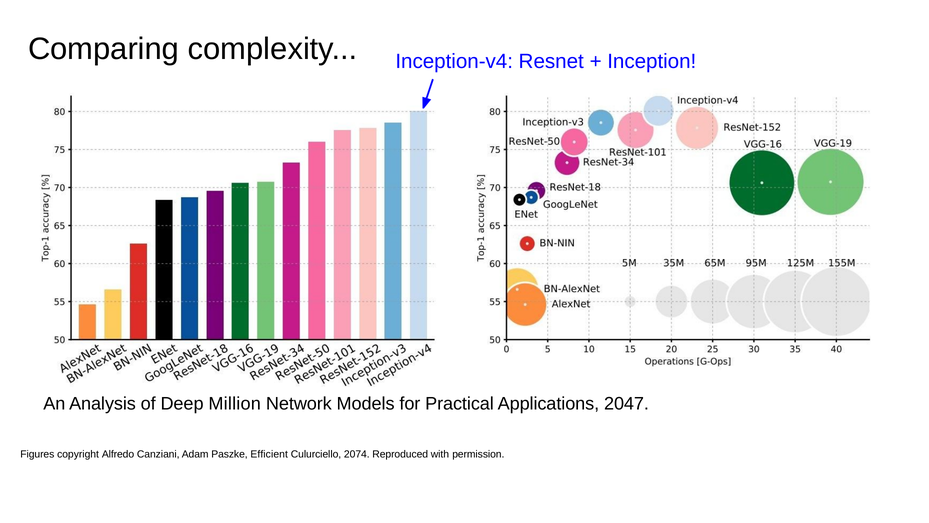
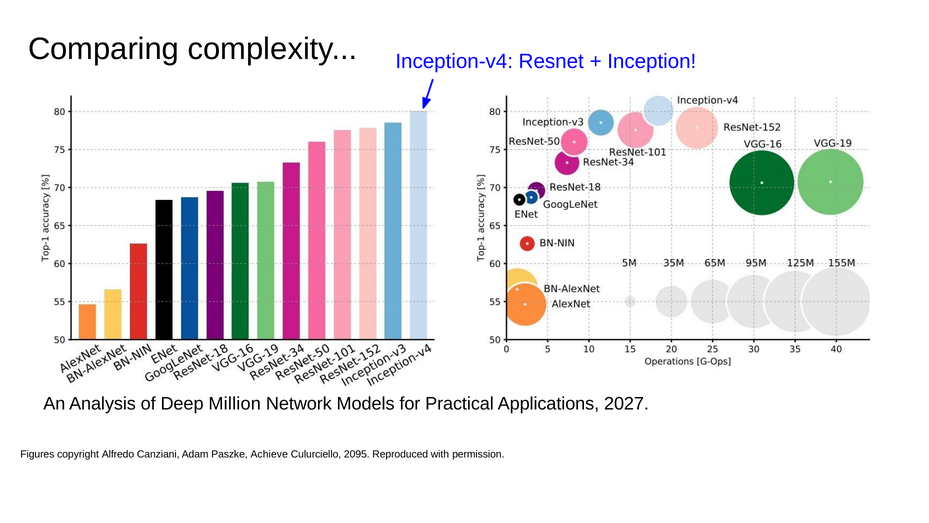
2047: 2047 -> 2027 (626, 403)
Efficient: Efficient -> Achieve (269, 454)
2074: 2074 -> 2095 (357, 454)
